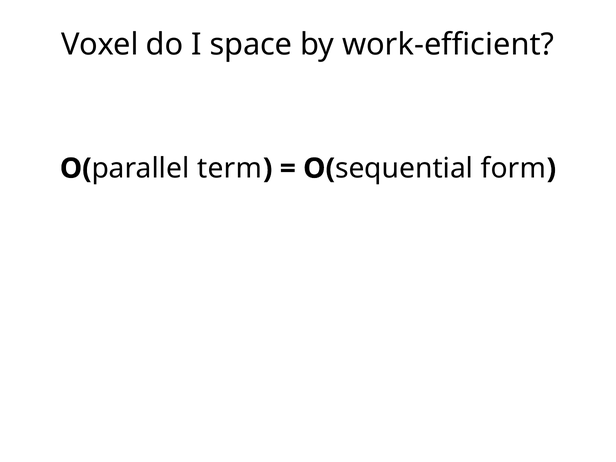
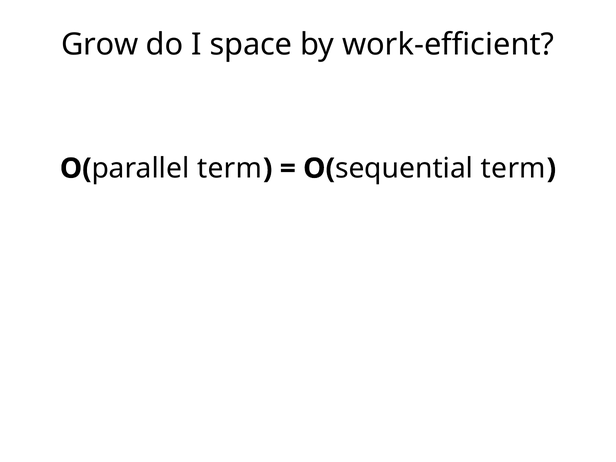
Voxel: Voxel -> Grow (100, 45)
form: form -> term (513, 168)
